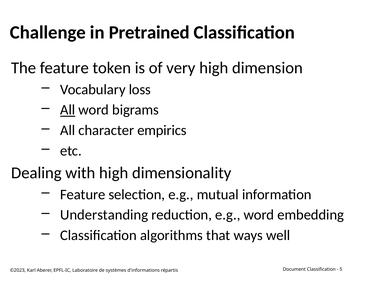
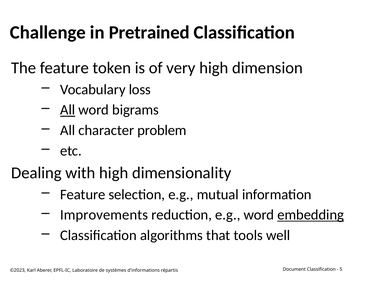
empirics: empirics -> problem (162, 130)
Understanding: Understanding -> Improvements (104, 215)
embedding underline: none -> present (311, 215)
ways: ways -> tools (248, 235)
